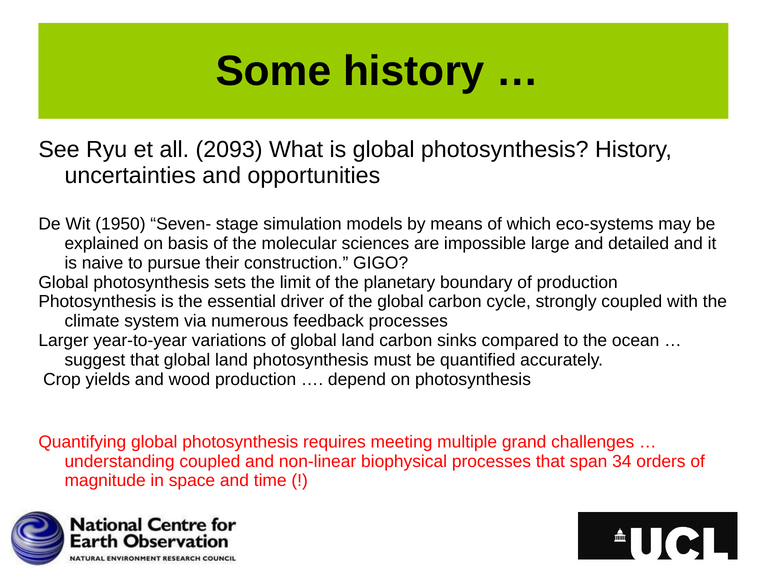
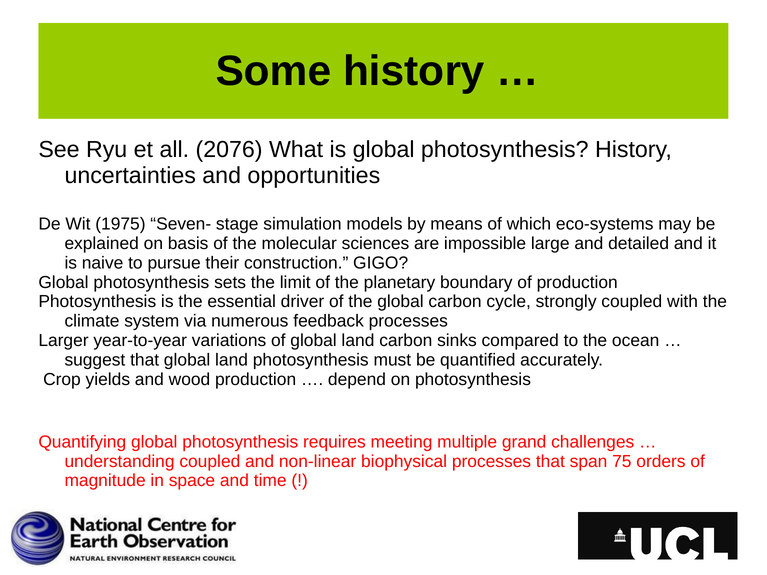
2093: 2093 -> 2076 (229, 150)
1950: 1950 -> 1975 (120, 224)
34: 34 -> 75 (622, 461)
